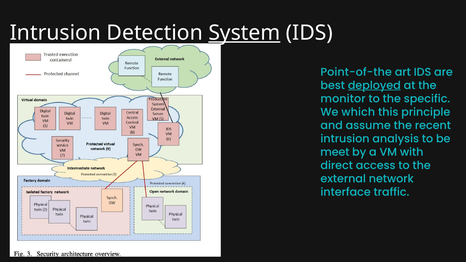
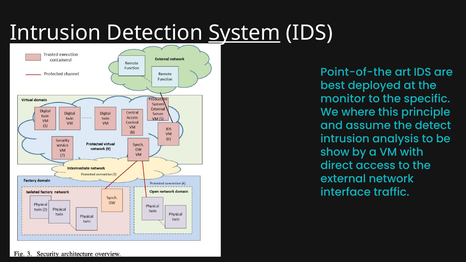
deployed underline: present -> none (374, 85)
which: which -> where (358, 112)
recent: recent -> detect (433, 126)
meet: meet -> show (335, 152)
